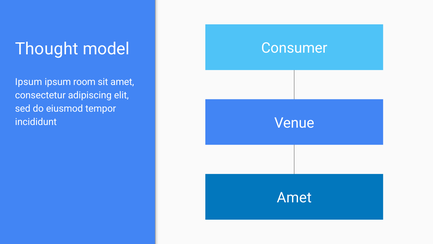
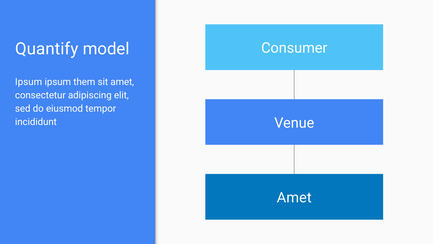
Thought: Thought -> Quantify (47, 49)
room: room -> them (84, 82)
